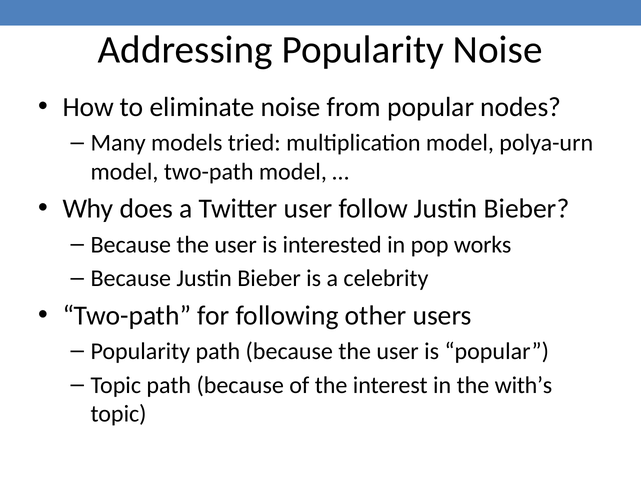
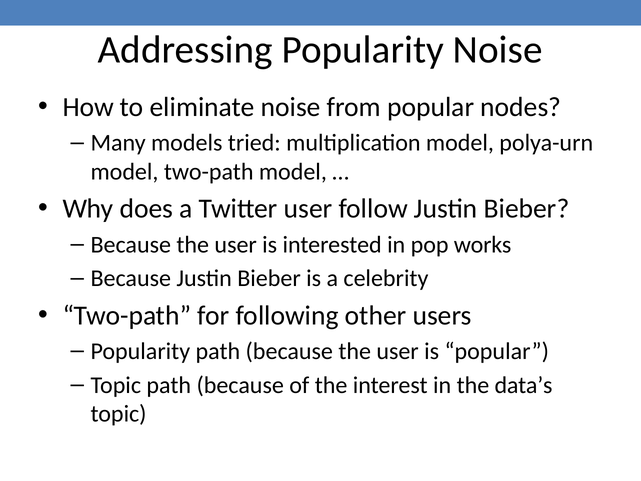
with’s: with’s -> data’s (523, 385)
